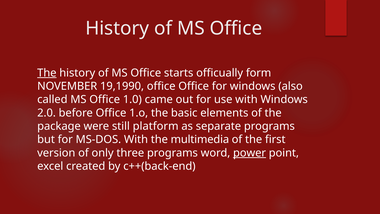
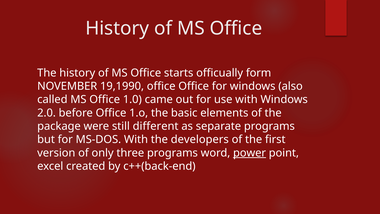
The underline: present -> none (47, 73)
platform: platform -> different (156, 126)
multimedia: multimedia -> developers (200, 139)
